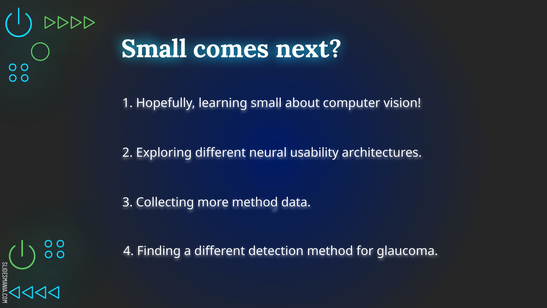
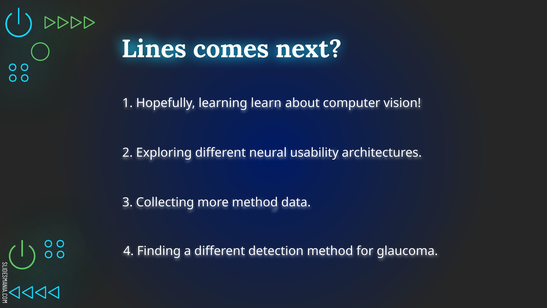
Small: Small -> Lines (154, 49)
learning small: small -> learn (266, 103)
